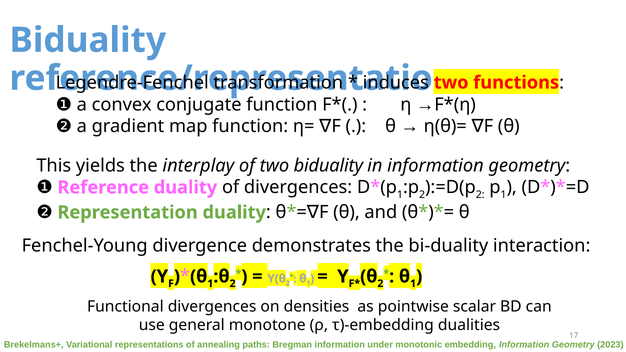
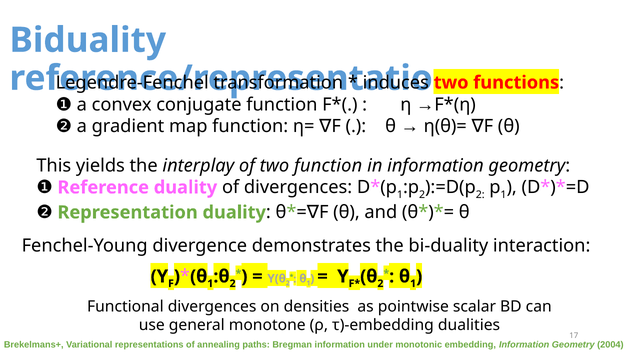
two biduality: biduality -> function (328, 166)
2023: 2023 -> 2004 (610, 345)
